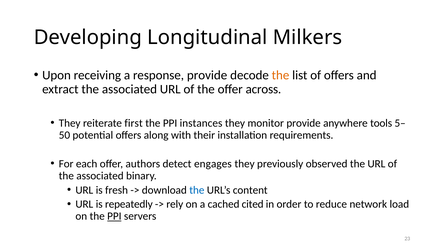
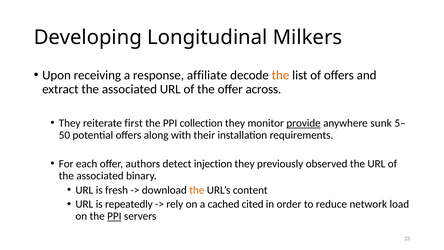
response provide: provide -> affiliate (207, 75)
instances: instances -> collection (201, 123)
provide underline: none -> present (304, 123)
tools: tools -> sunk (381, 123)
engages: engages -> injection (213, 164)
the colour: blue -> orange (197, 190)
